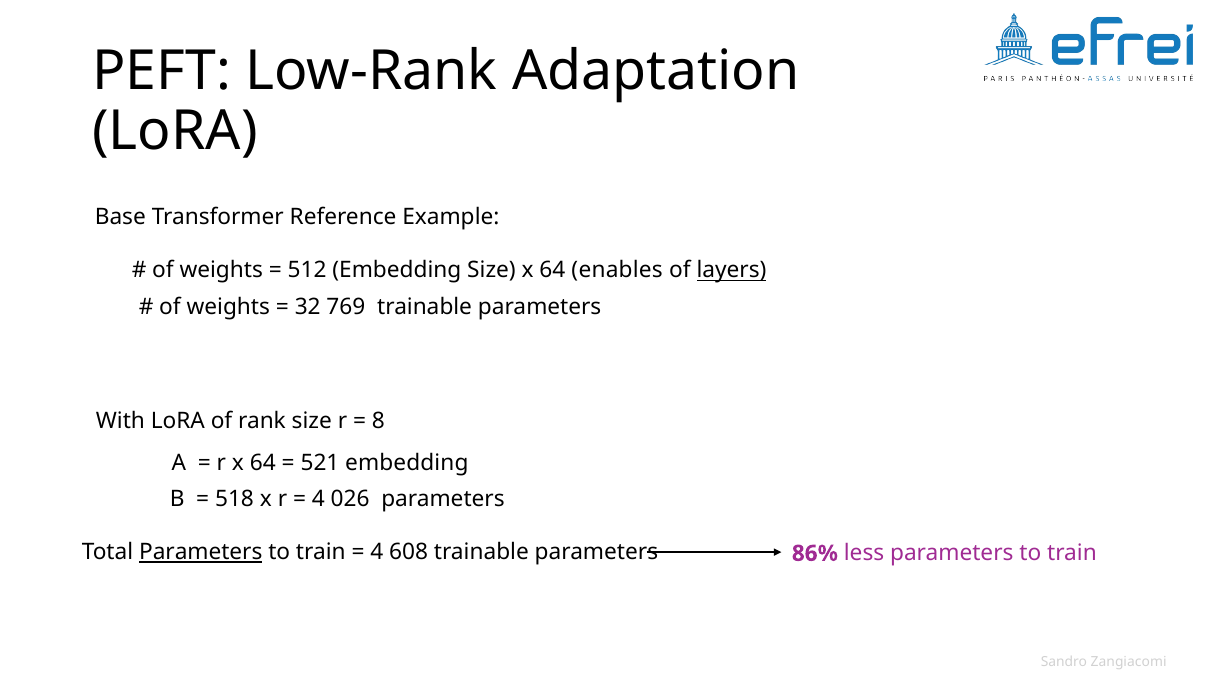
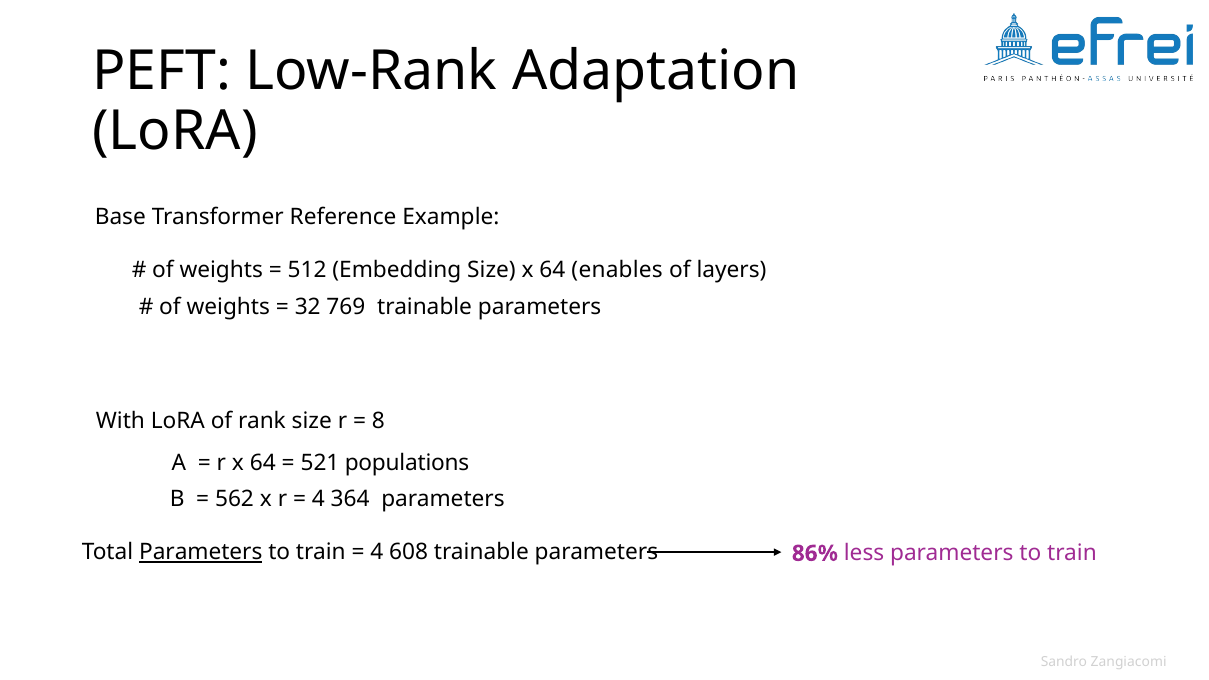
layers underline: present -> none (732, 271)
521 embedding: embedding -> populations (407, 463)
518: 518 -> 562 (235, 499)
026: 026 -> 364 (350, 499)
